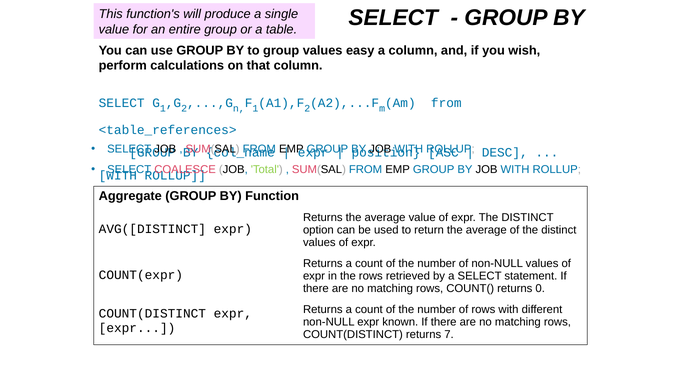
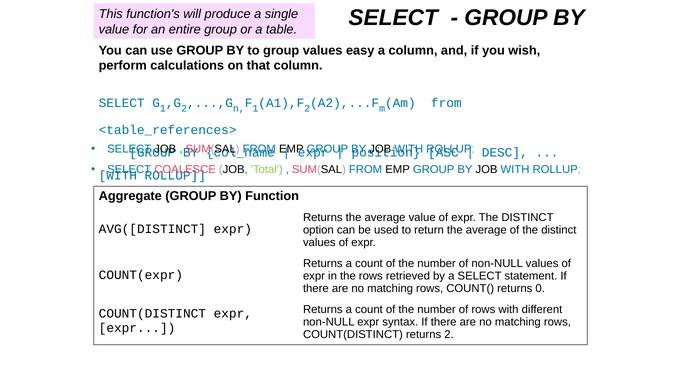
known: known -> syntax (400, 322)
returns 7: 7 -> 2 (449, 335)
